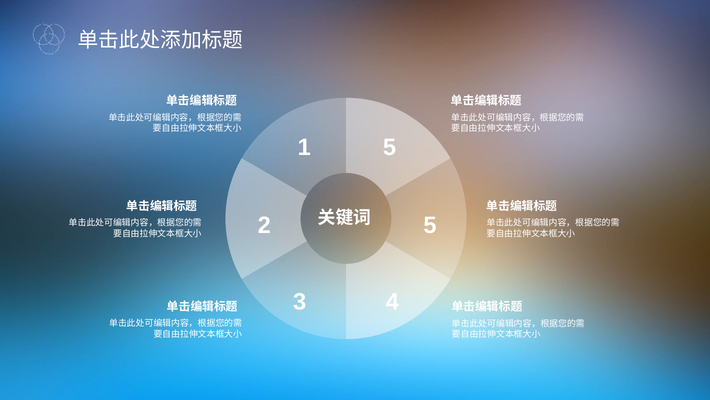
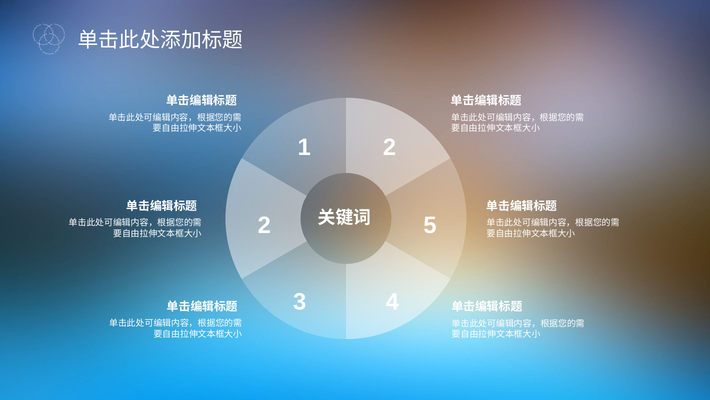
1 5: 5 -> 2 (389, 147)
